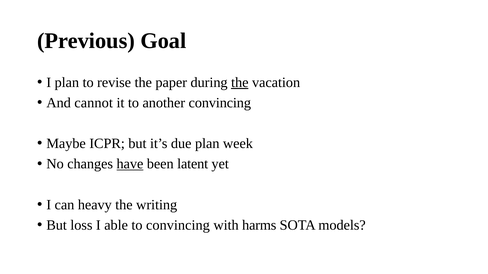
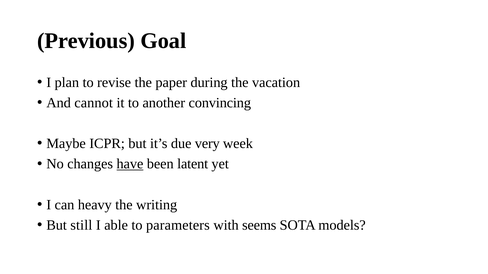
the underline: present -> none (240, 82)
due plan: plan -> very (207, 144)
loss: loss -> still (81, 225)
to convincing: convincing -> parameters (178, 225)
harms: harms -> seems (259, 225)
